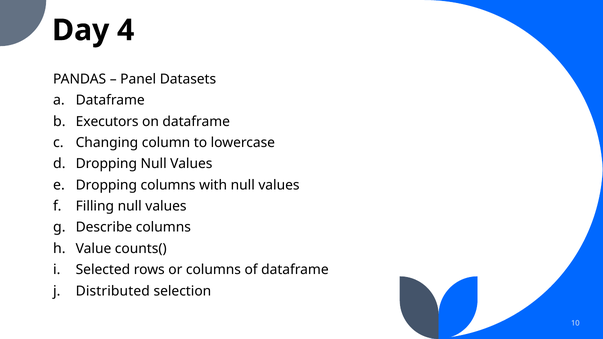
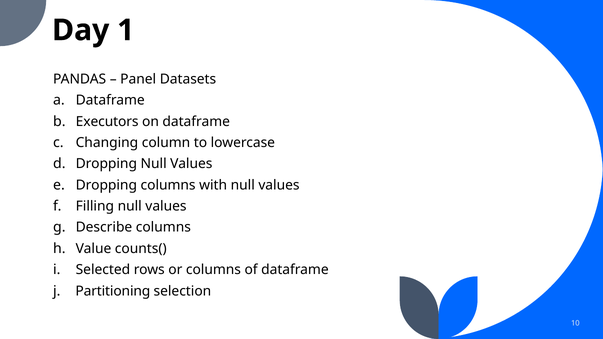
4: 4 -> 1 (126, 30)
Distributed: Distributed -> Partitioning (113, 291)
